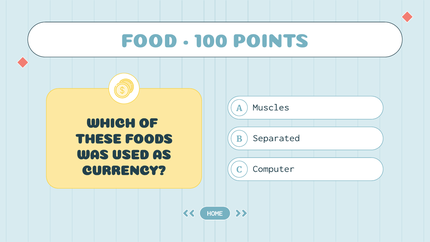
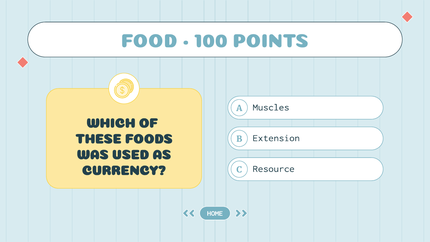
Separated: Separated -> Extension (276, 138)
Computer: Computer -> Resource (274, 169)
